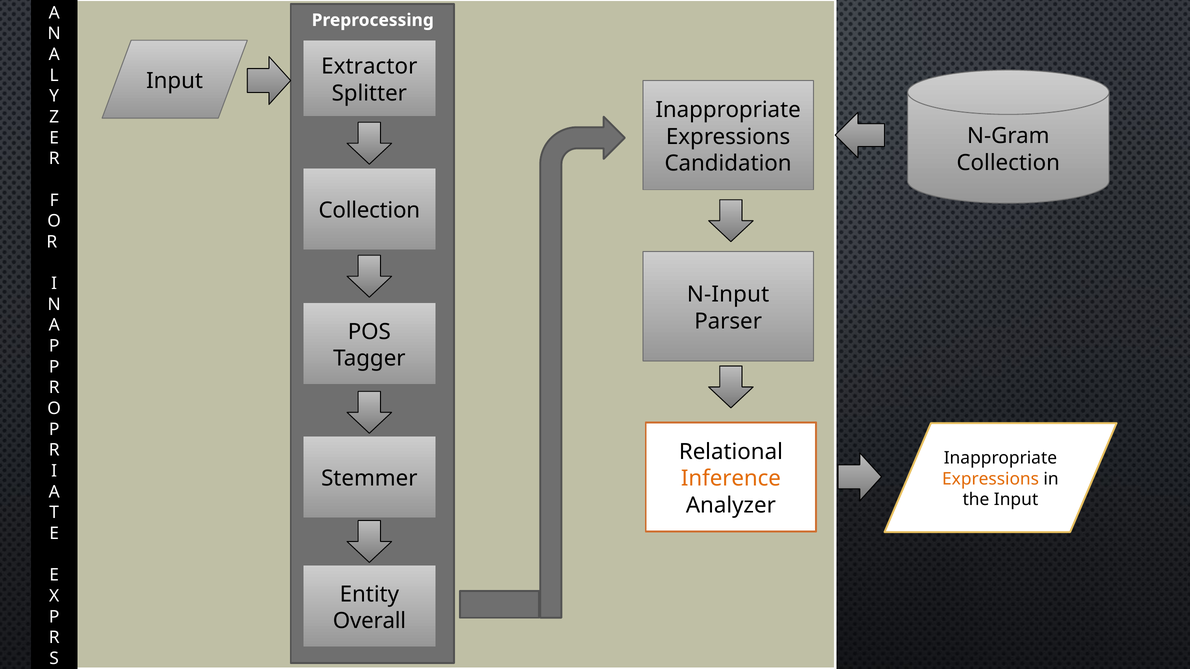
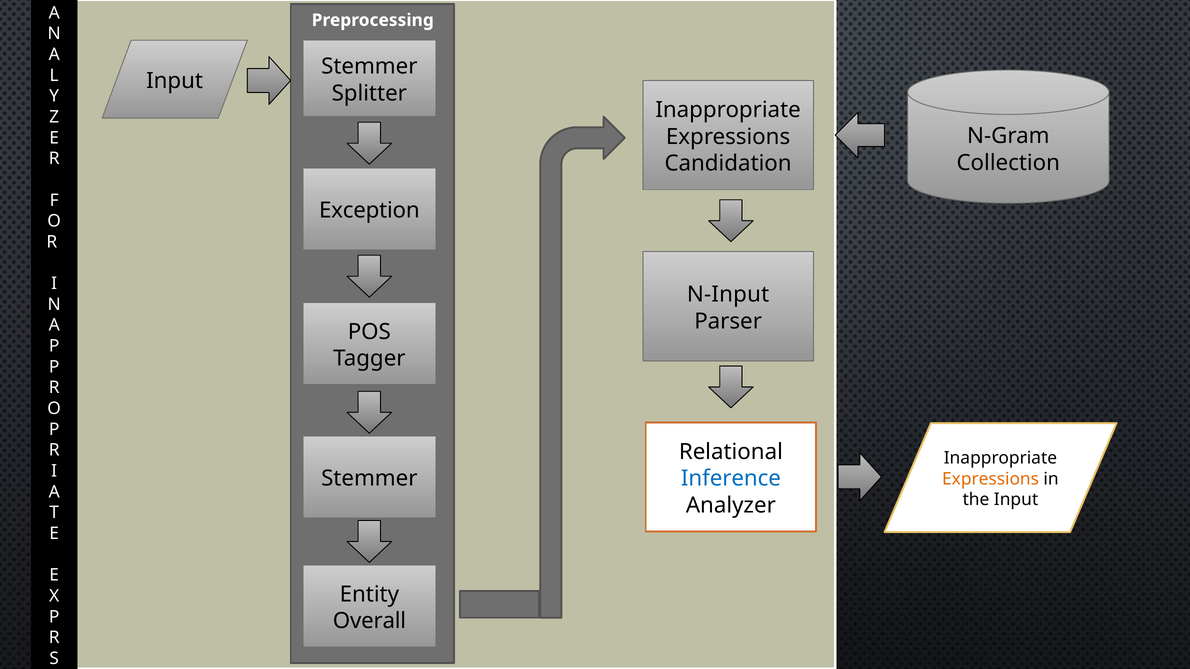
Extractor: Extractor -> Stemmer (369, 67)
Collection: Collection -> Exception (369, 211)
Inference colour: orange -> blue (731, 479)
